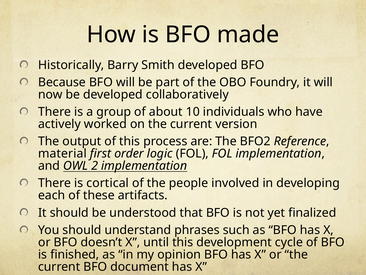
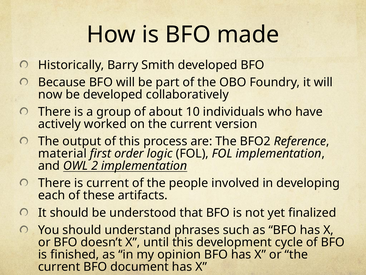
is cortical: cortical -> current (108, 183)
